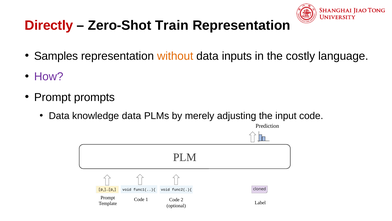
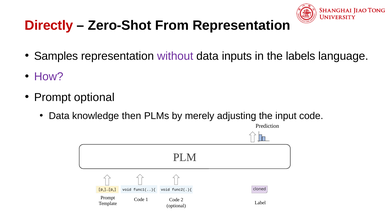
Train: Train -> From (172, 25)
without colour: orange -> purple (175, 56)
costly: costly -> labels (301, 56)
Prompt prompts: prompts -> optional (94, 97)
knowledge data: data -> then (132, 116)
